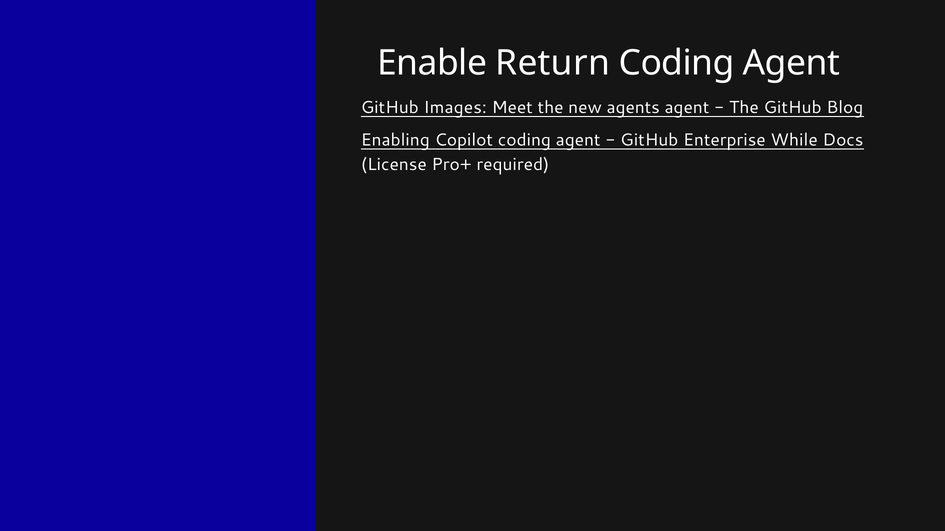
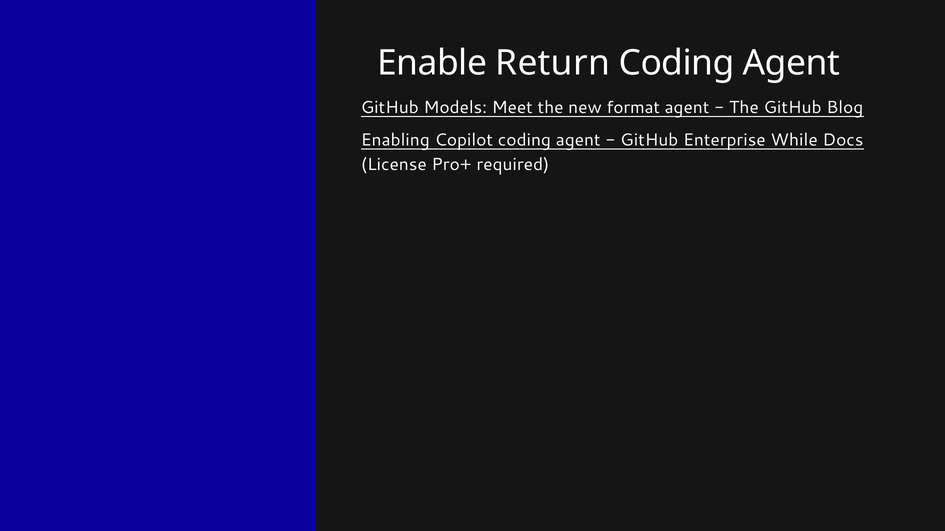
Images: Images -> Models (455, 108)
agents: agents -> format (633, 108)
